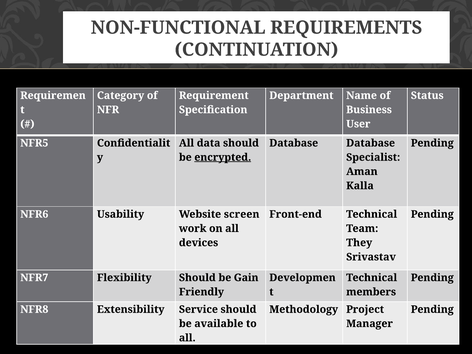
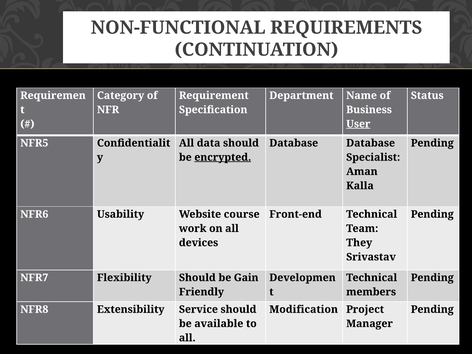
User underline: none -> present (358, 124)
screen: screen -> course (242, 214)
Methodology: Methodology -> Modification (304, 309)
